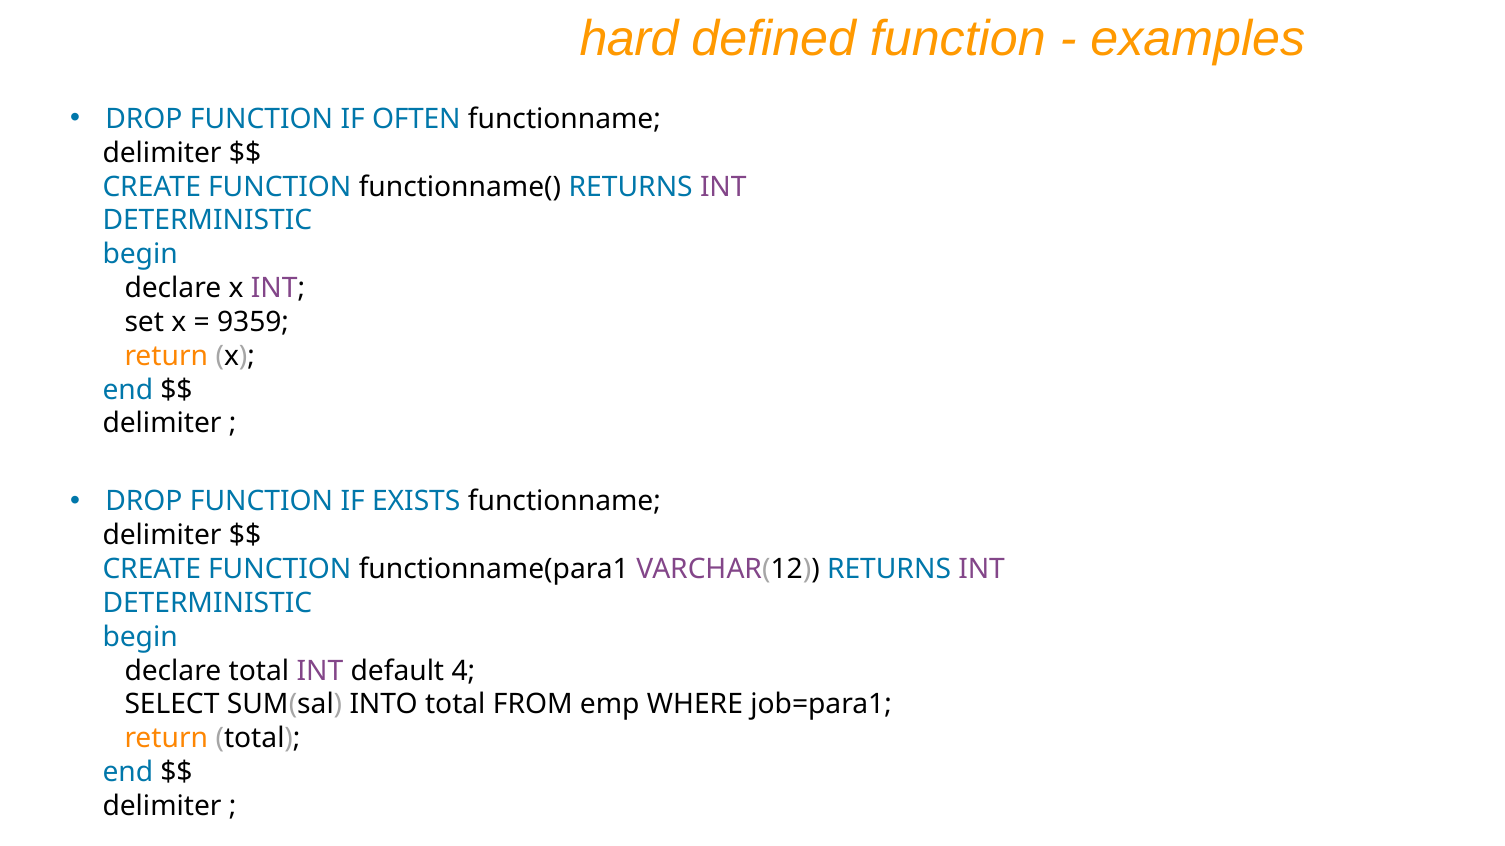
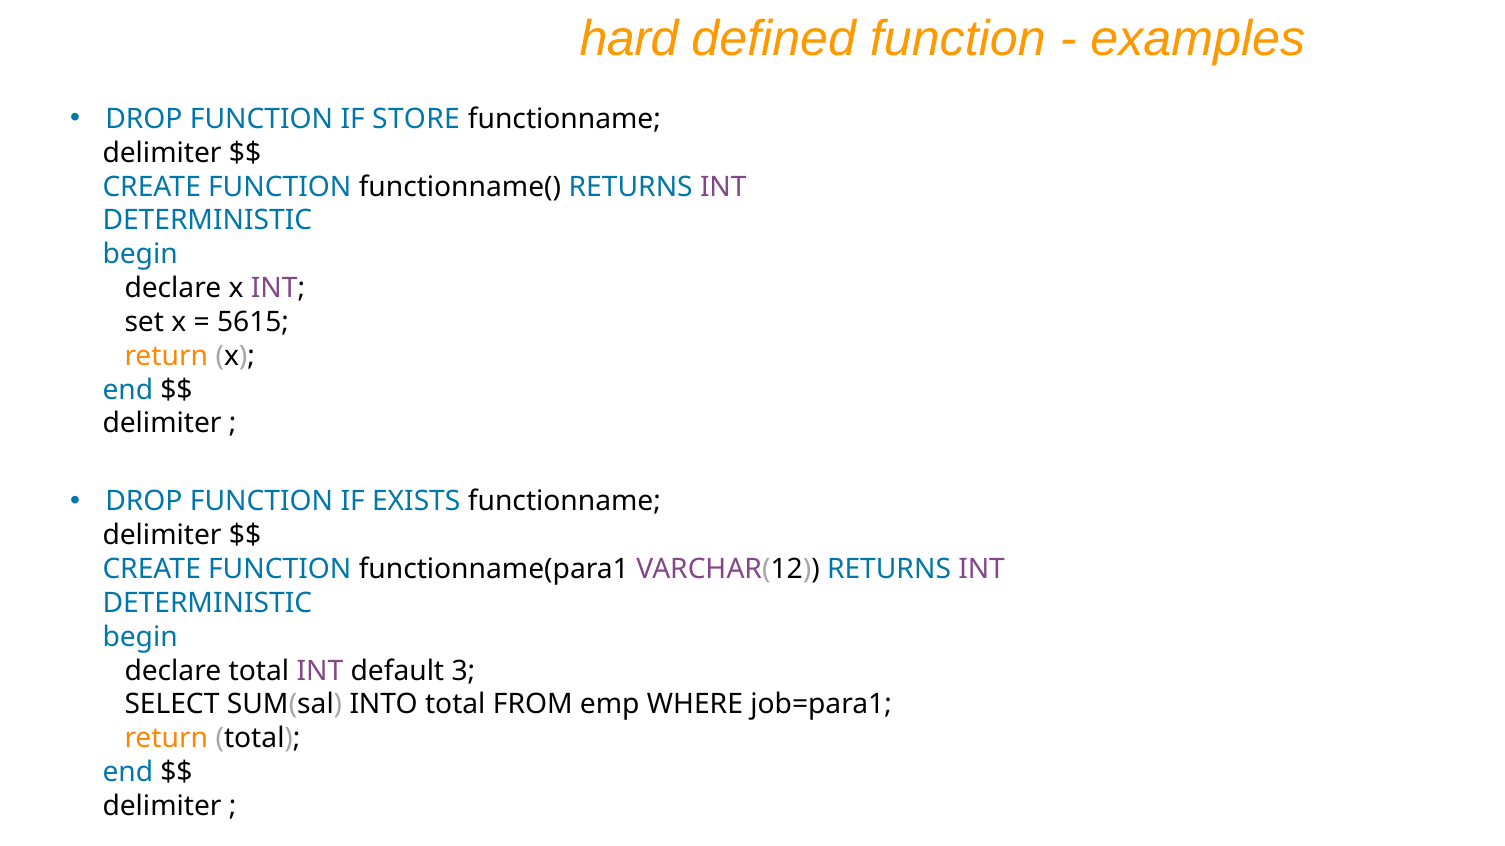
OFTEN: OFTEN -> STORE (416, 119)
9359: 9359 -> 5615 (253, 322)
4: 4 -> 3 (463, 671)
